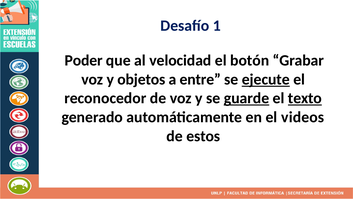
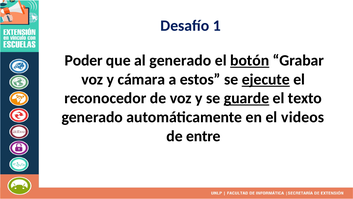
al velocidad: velocidad -> generado (180, 60)
botón underline: none -> present (250, 60)
objetos: objetos -> cámara (141, 79)
entre: entre -> estos (200, 79)
texto underline: present -> none (305, 98)
estos: estos -> entre (203, 136)
